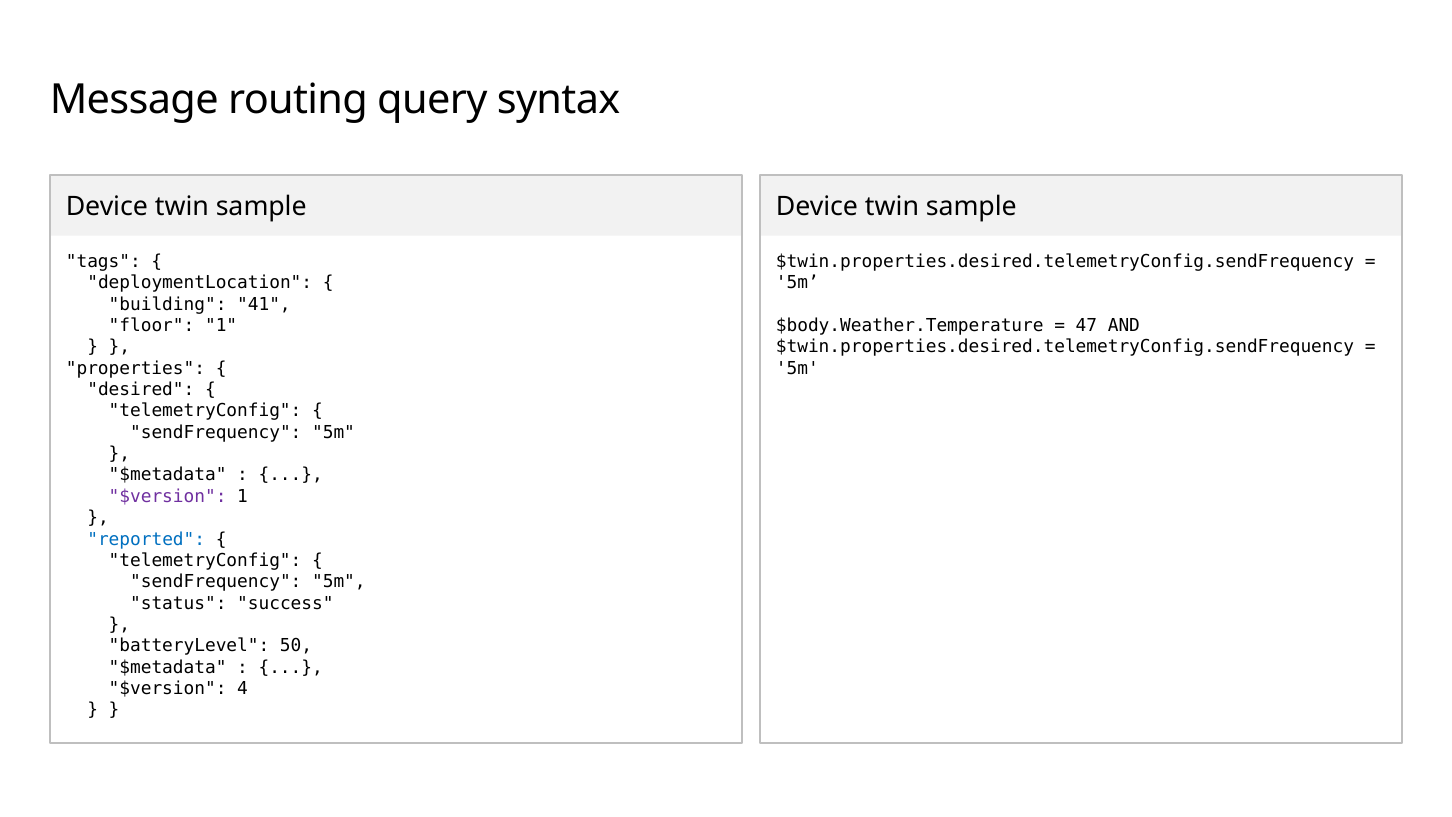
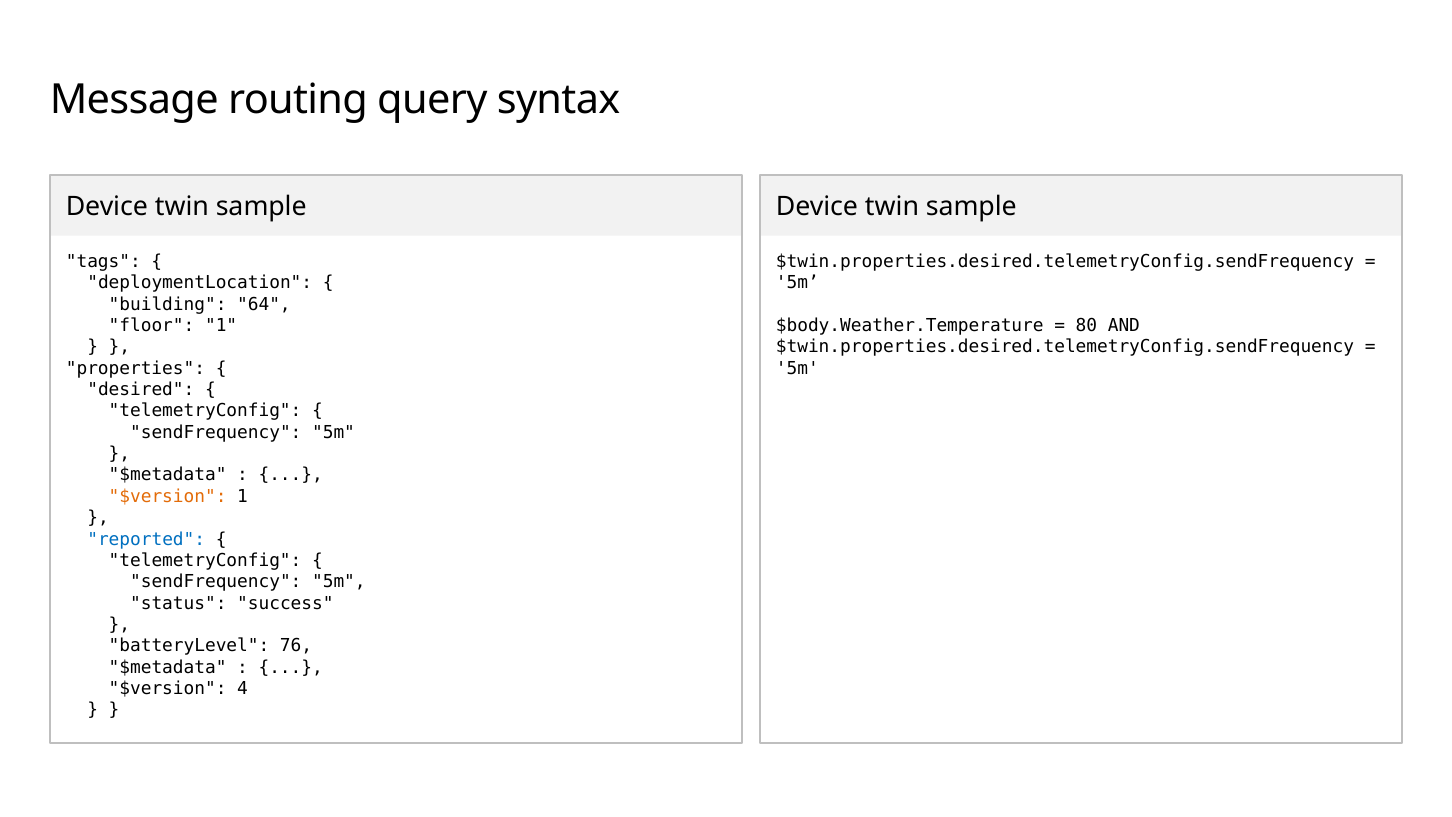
41: 41 -> 64 (264, 304)
47: 47 -> 80 (1086, 325)
$version colour: purple -> orange (168, 496)
50: 50 -> 76 (296, 646)
